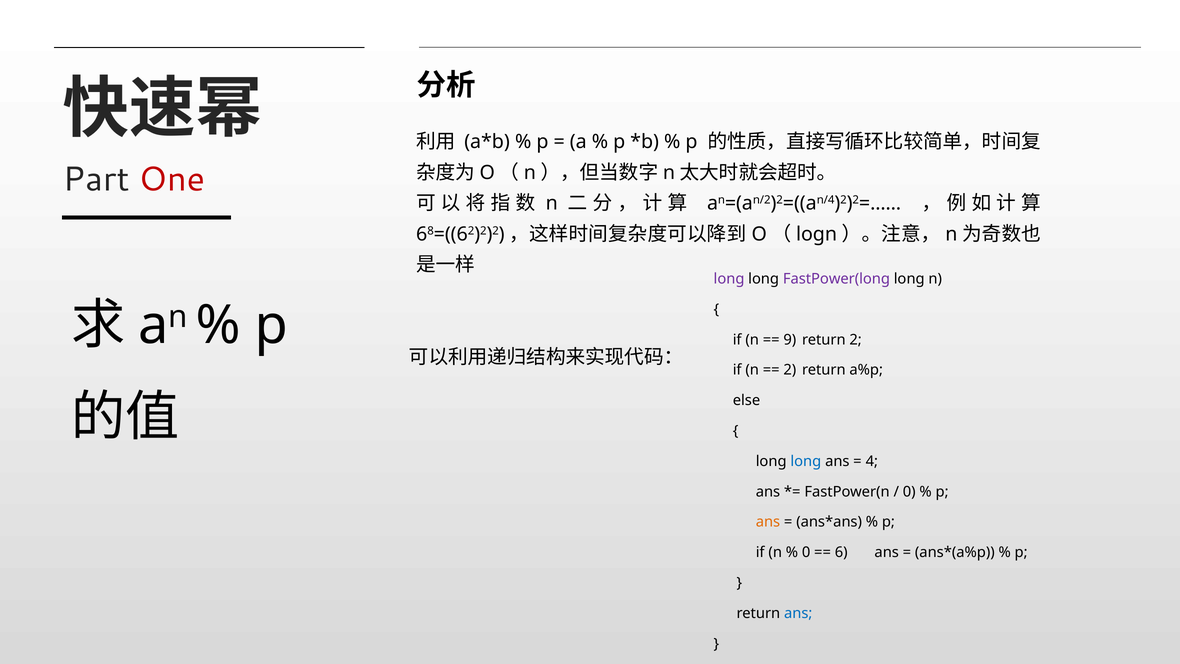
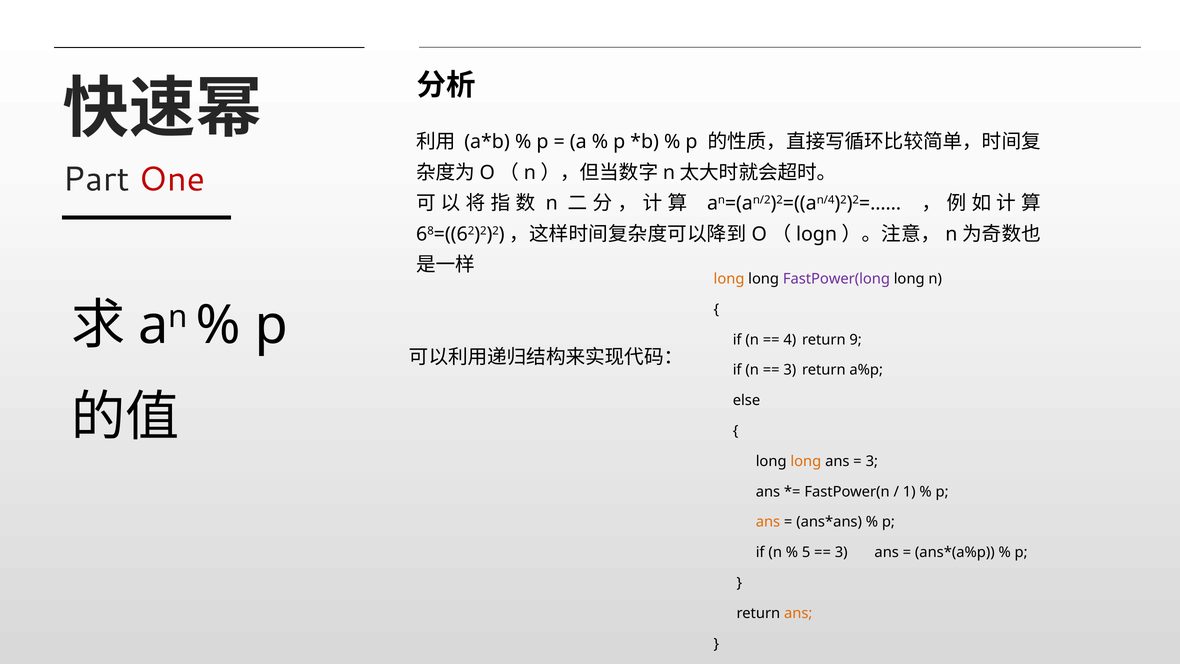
long colour: purple -> orange (729, 279)
9: 9 -> 4 (790, 340)
return 2: 2 -> 9 (856, 340)
2: 2 -> 3 (790, 370)
long colour: blue -> orange (806, 461)
4: 4 -> 3 (872, 461)
0: 0 -> 1 (909, 491)
0: 0 -> 5 (806, 552)
6: 6 -> 3 (841, 552)
ans colour: blue -> orange (798, 613)
